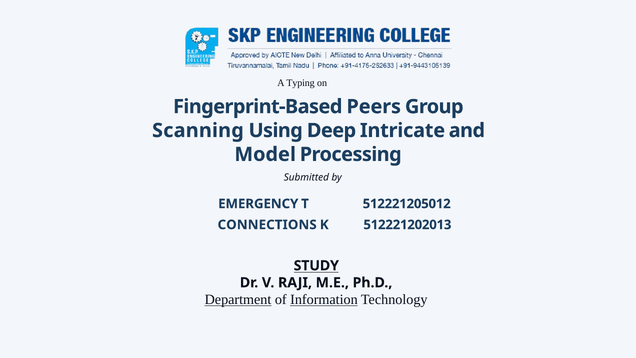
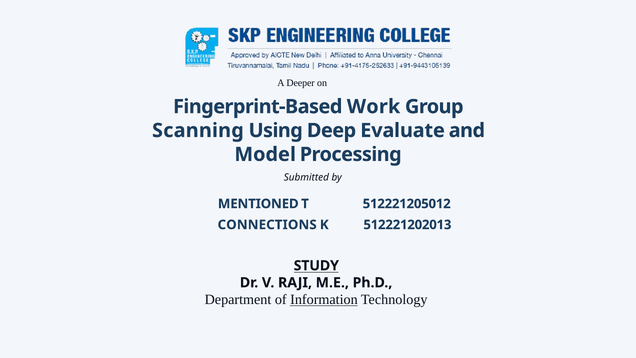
Typing: Typing -> Deeper (301, 83)
Peers: Peers -> Work (374, 107)
Intricate: Intricate -> Evaluate (403, 130)
EMERGENCY: EMERGENCY -> MENTIONED (258, 204)
Department underline: present -> none (238, 299)
